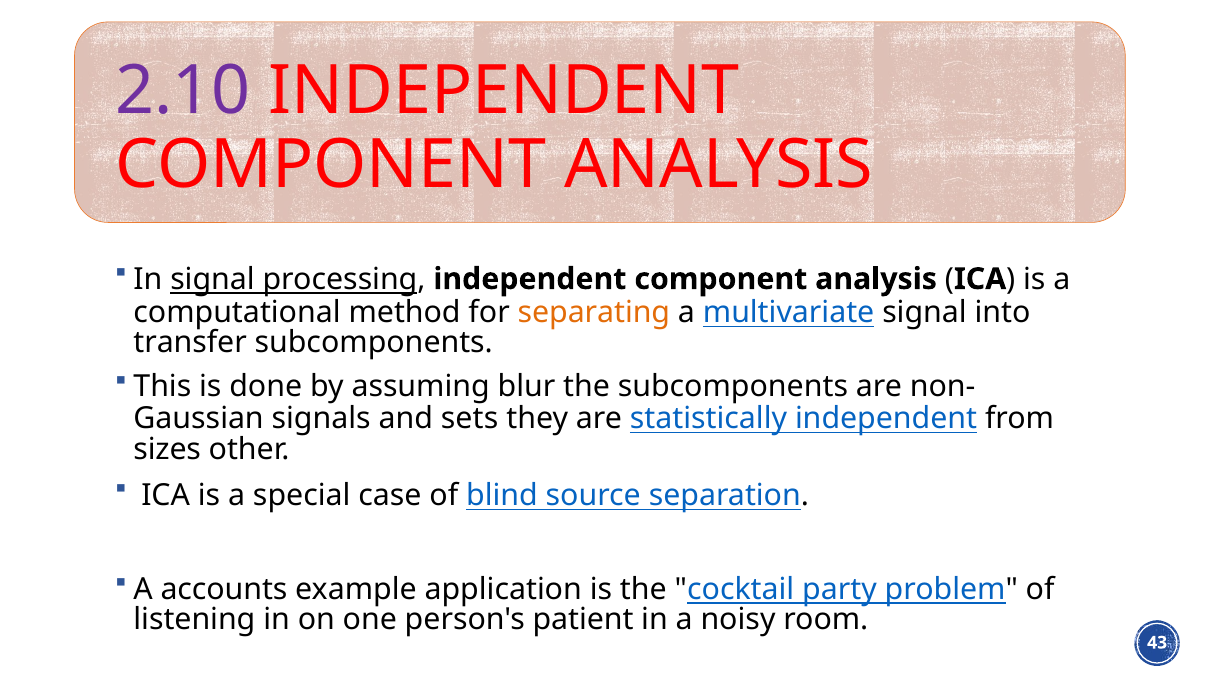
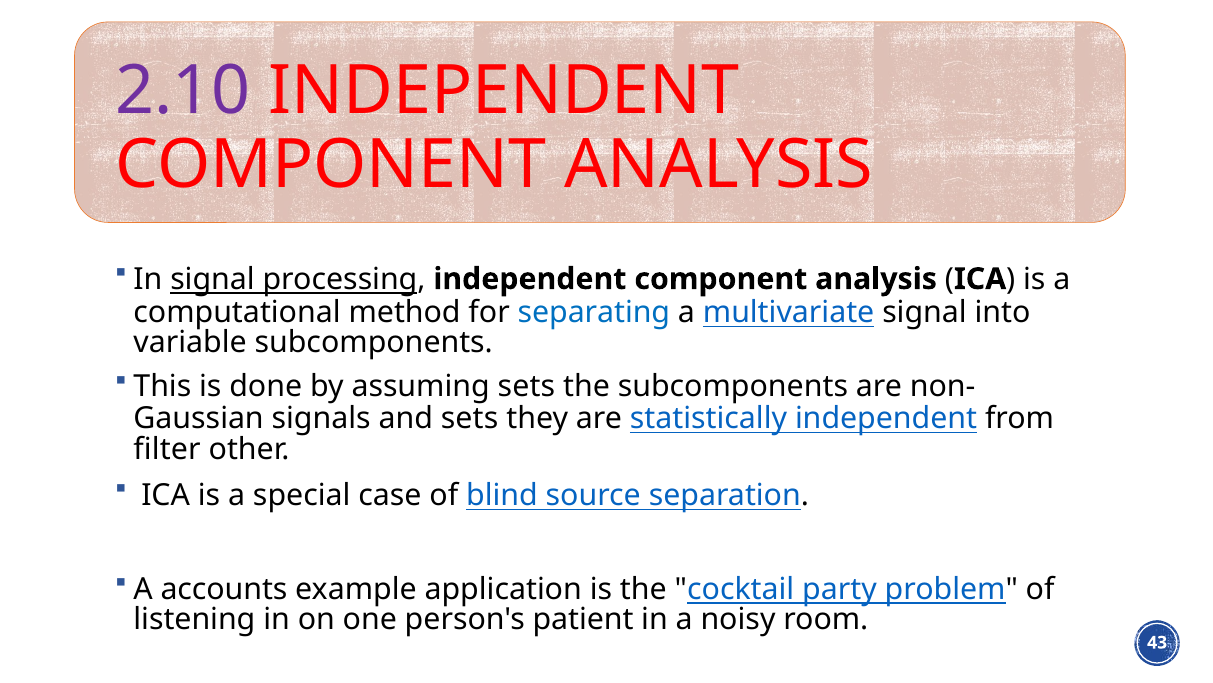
separating colour: orange -> blue (594, 312)
transfer: transfer -> variable (190, 343)
assuming blur: blur -> sets (526, 386)
sizes: sizes -> filter (167, 449)
